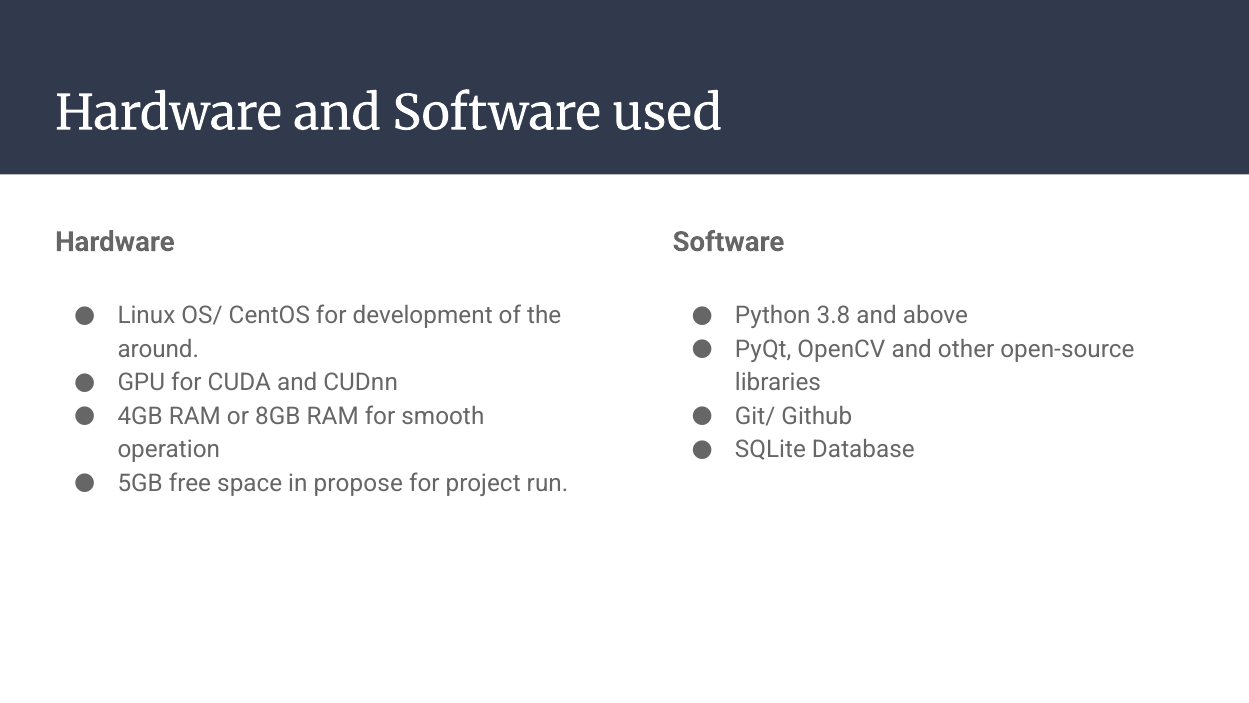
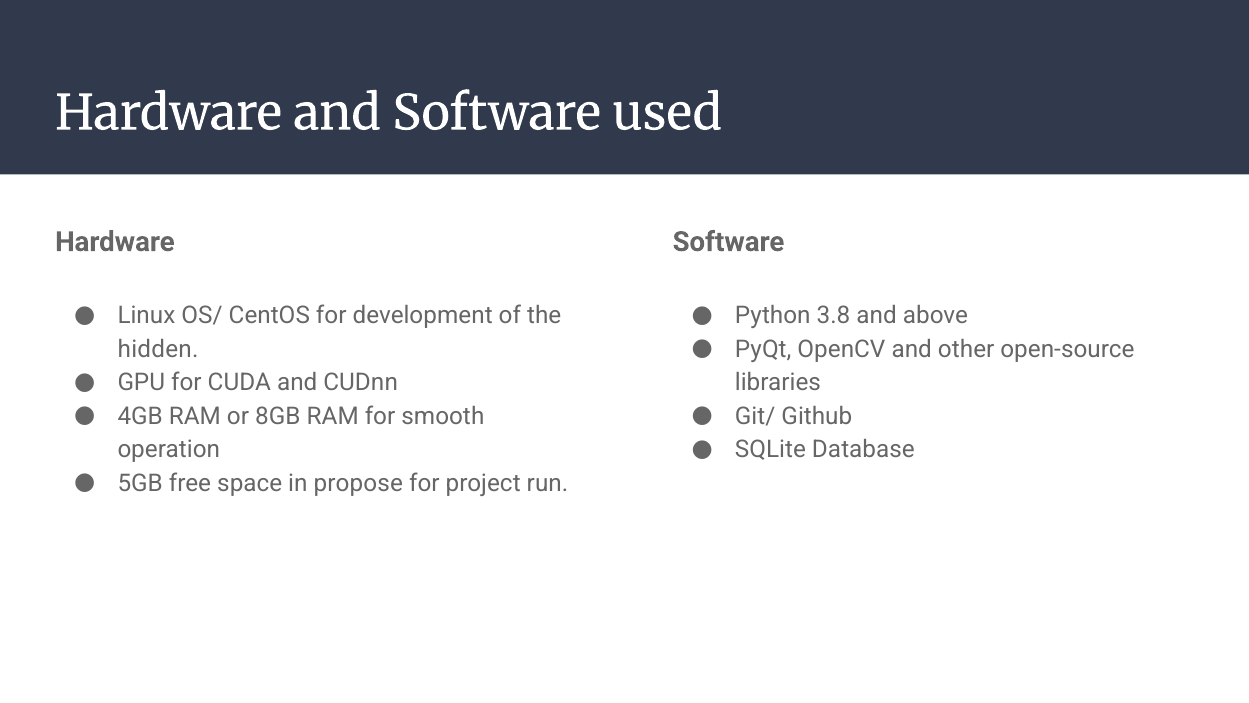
around: around -> hidden (158, 349)
